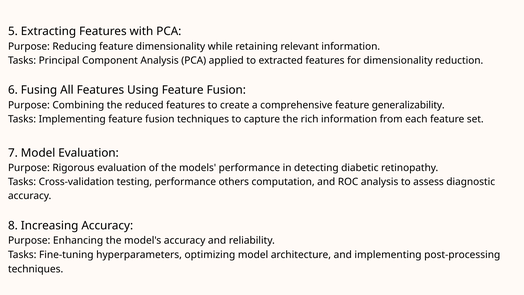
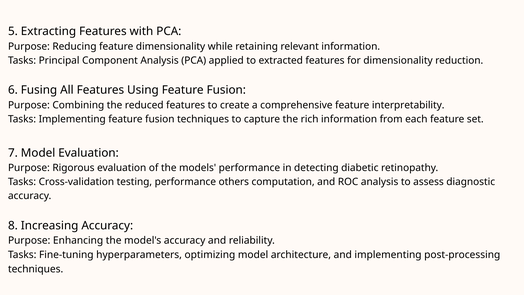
generalizability: generalizability -> interpretability (408, 105)
